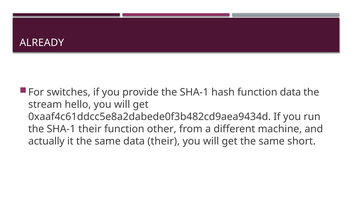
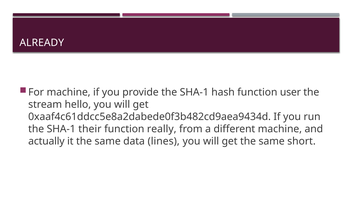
For switches: switches -> machine (69, 92)
function data: data -> user (290, 92)
other: other -> really (162, 129)
data their: their -> lines (164, 141)
